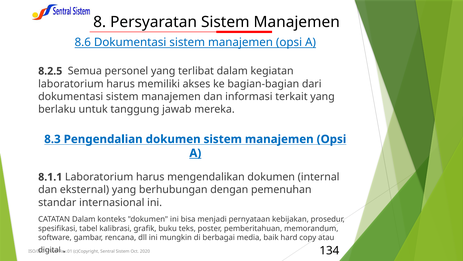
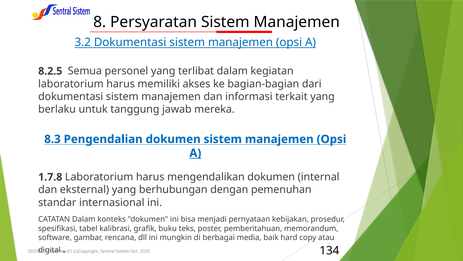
8.6: 8.6 -> 3.2 (83, 42)
8.1.1: 8.1.1 -> 1.7.8 (50, 177)
